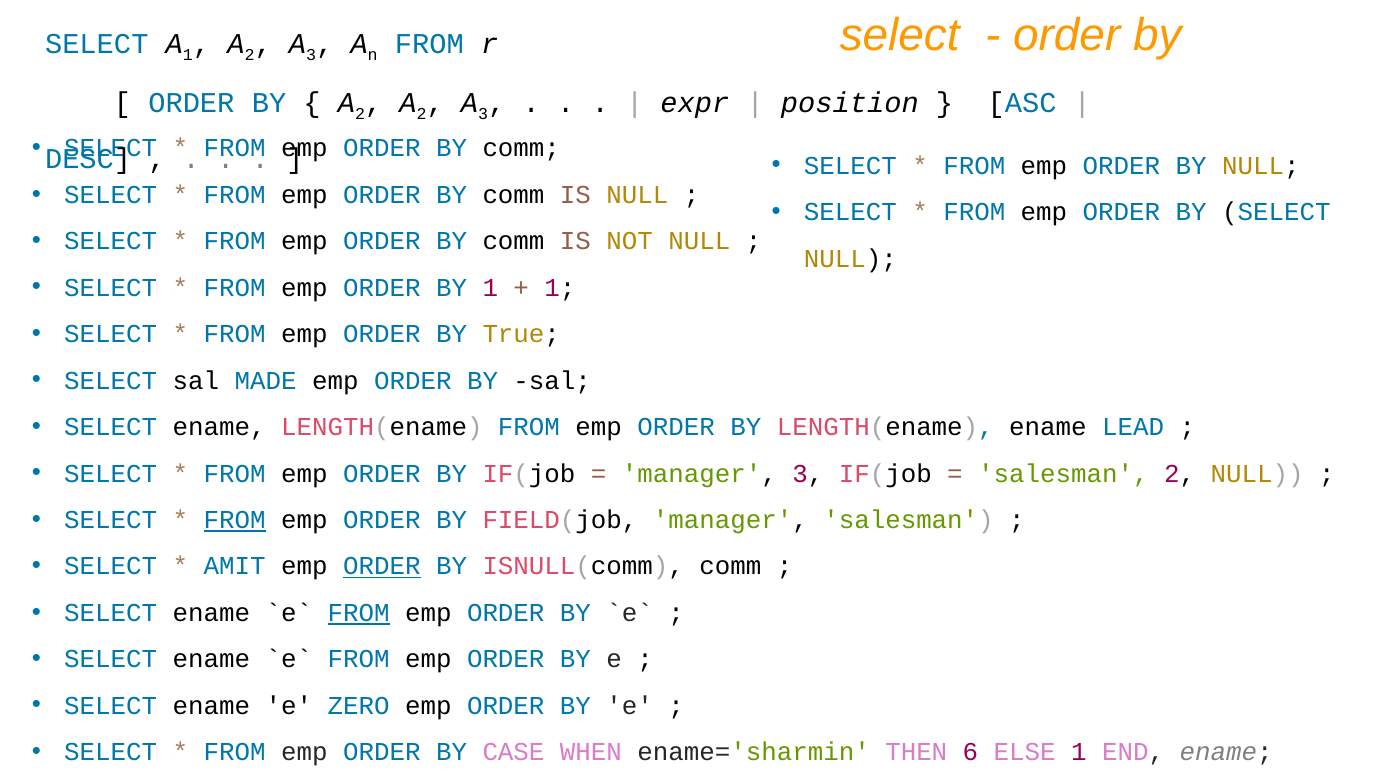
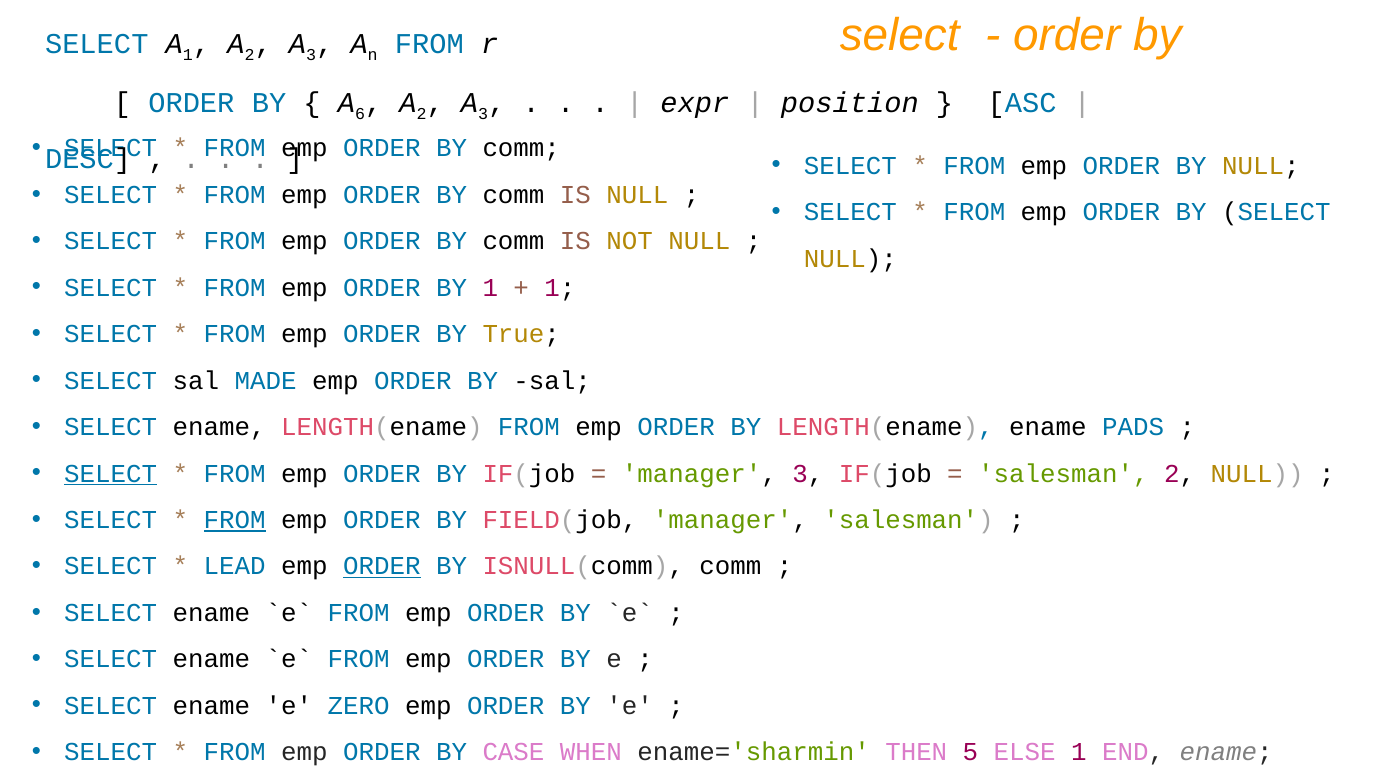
2: 2 -> 6 (360, 114)
LEAD: LEAD -> PADS (1133, 427)
SELECT underline: none -> present (111, 474)
AMIT: AMIT -> LEAD (235, 567)
FROM underline: present -> none (359, 613)
6: 6 -> 5 (970, 753)
